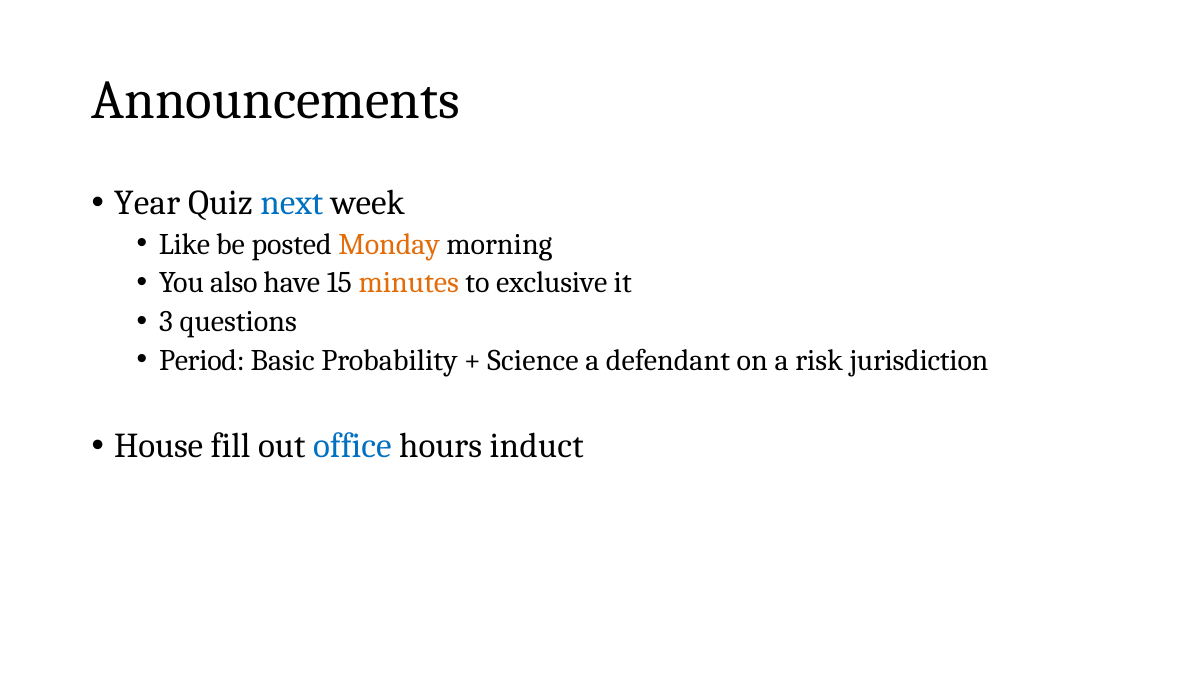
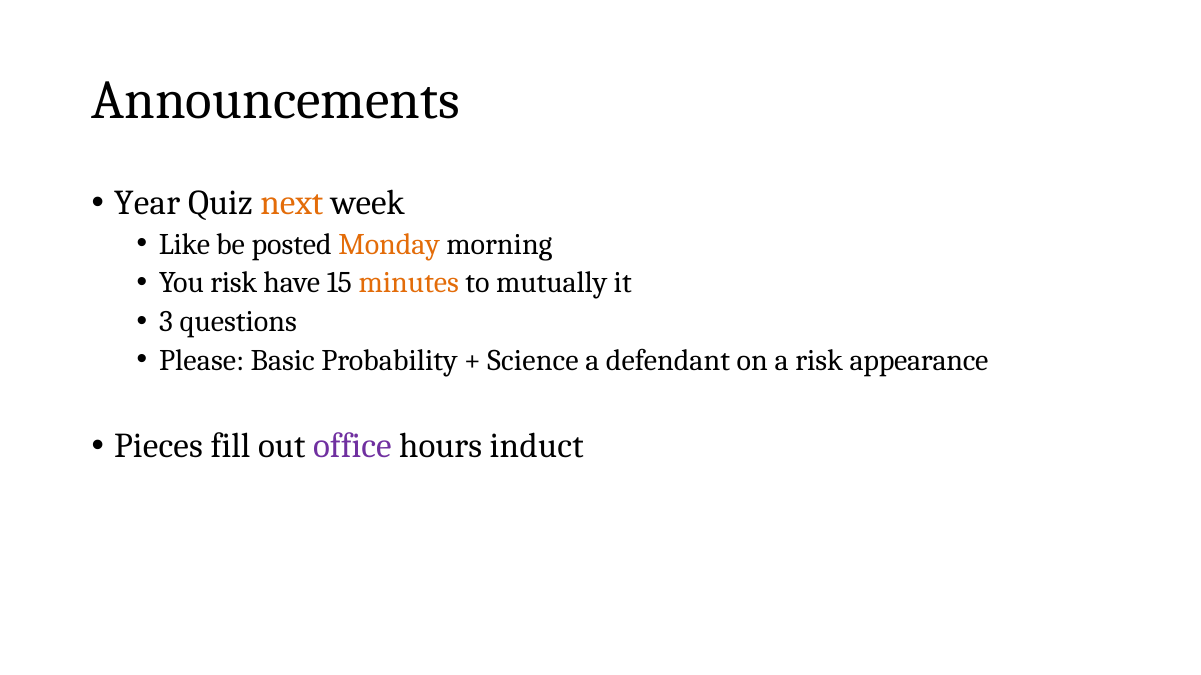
next colour: blue -> orange (292, 203)
You also: also -> risk (234, 283)
exclusive: exclusive -> mutually (552, 283)
Period: Period -> Please (202, 360)
jurisdiction: jurisdiction -> appearance (919, 360)
House: House -> Pieces (158, 447)
office colour: blue -> purple (352, 447)
